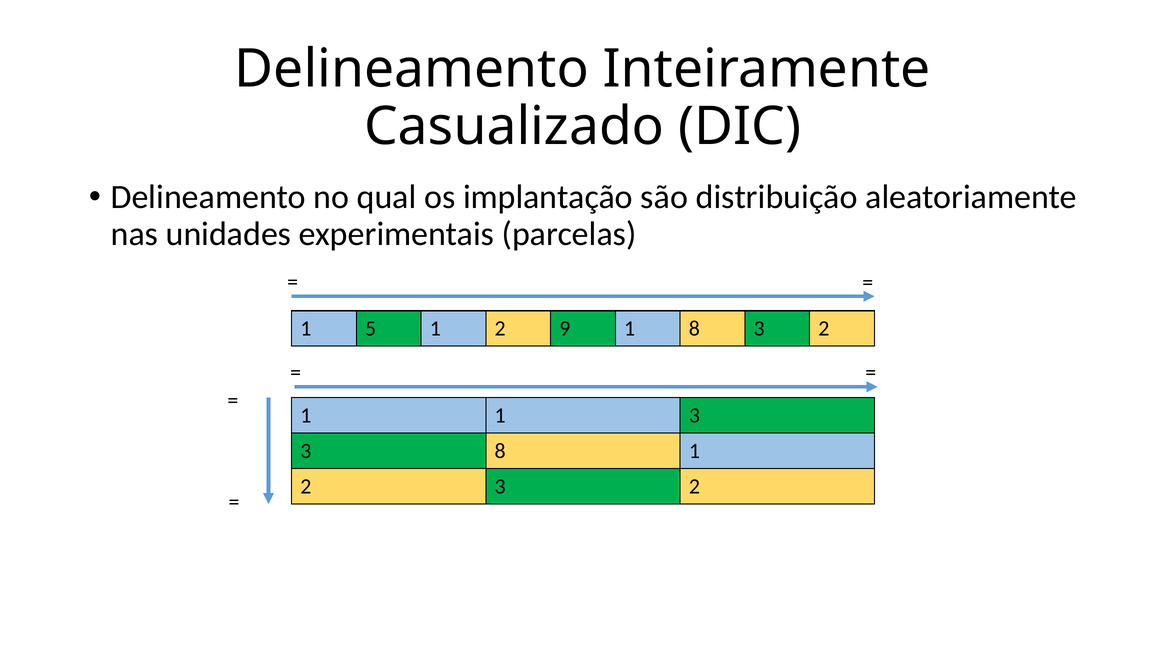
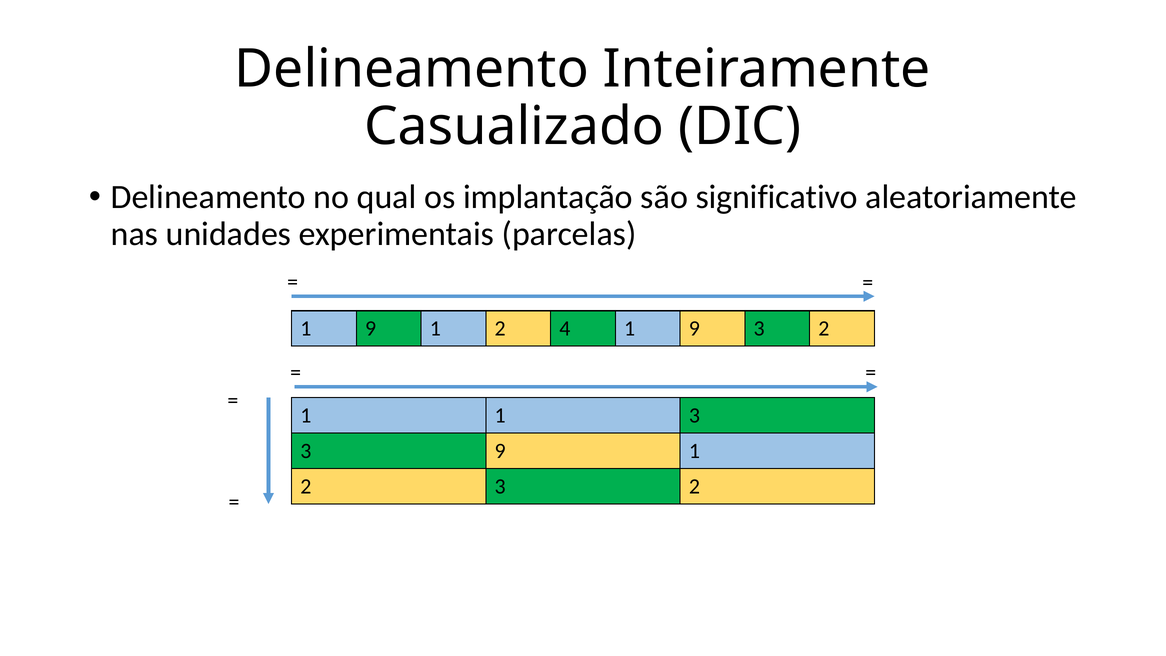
distribuição: distribuição -> significativo (777, 197)
5: 5 -> 9 (371, 329)
9: 9 -> 4 (565, 329)
8: 8 -> 9 (694, 329)
3 8: 8 -> 9 (500, 451)
